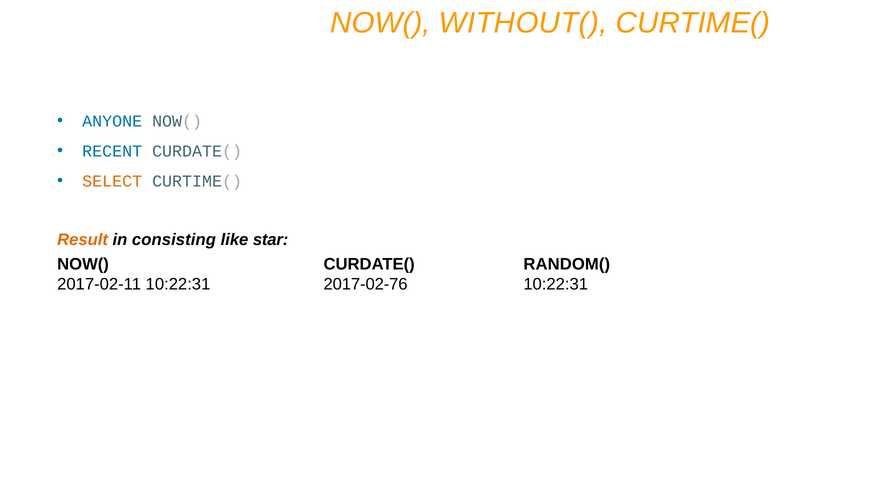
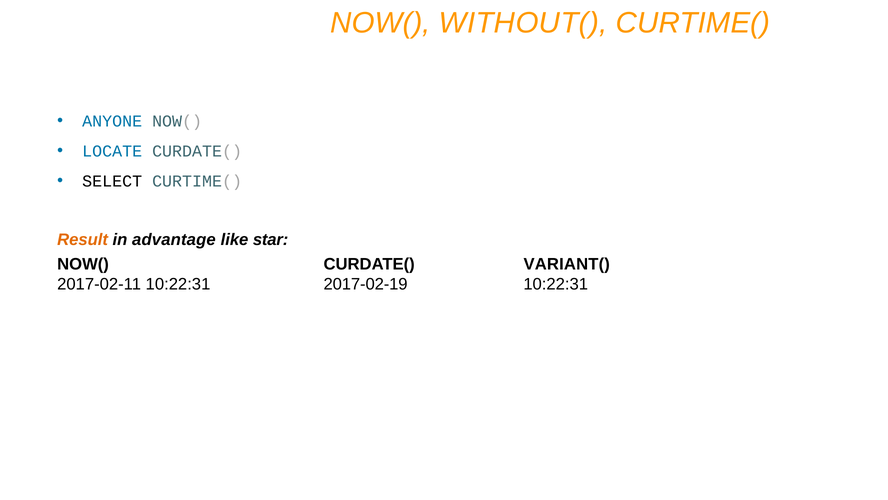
RECENT: RECENT -> LOCATE (112, 151)
SELECT colour: orange -> black (112, 181)
consisting: consisting -> advantage (174, 240)
RANDOM(: RANDOM( -> VARIANT( (567, 264)
2017-02-76: 2017-02-76 -> 2017-02-19 (366, 284)
